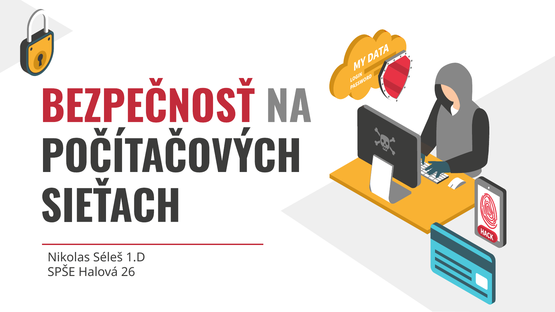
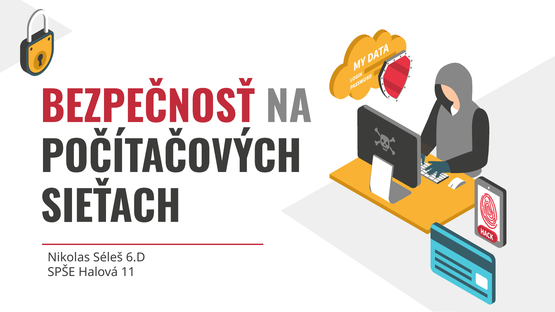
1.D: 1.D -> 6.D (136, 257)
26: 26 -> 11 (128, 272)
